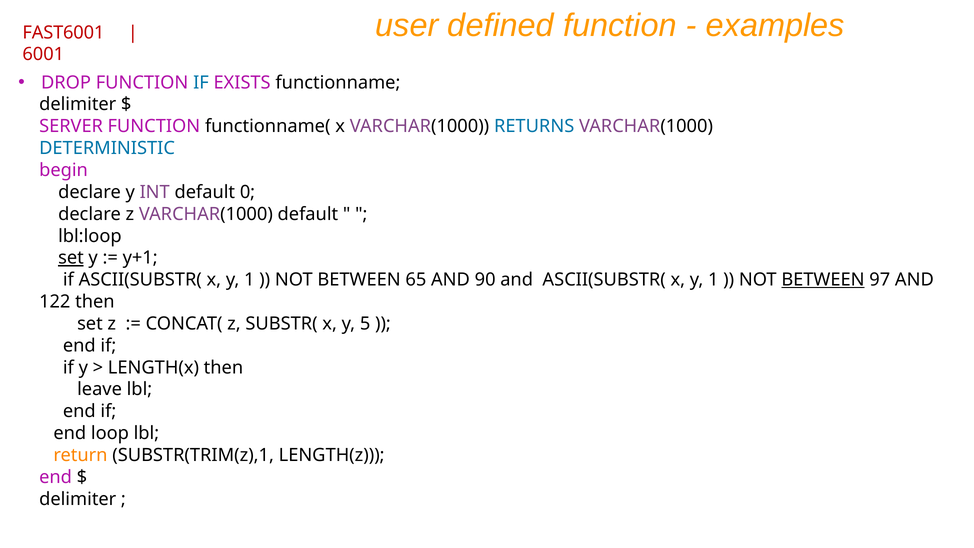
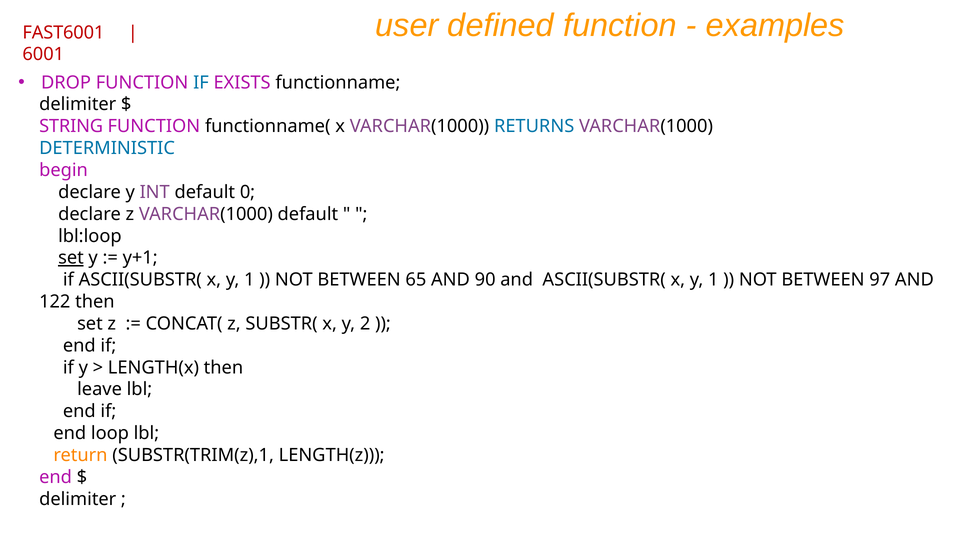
SERVER: SERVER -> STRING (71, 126)
BETWEEN underline: present -> none (823, 280)
5: 5 -> 2 (365, 324)
